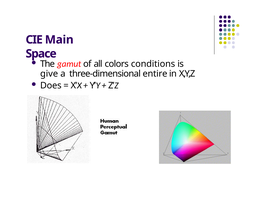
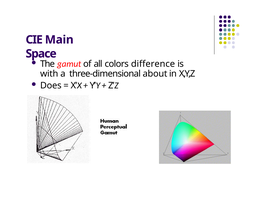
conditions: conditions -> difference (153, 64)
give: give -> with (49, 74)
entire: entire -> about (155, 74)
